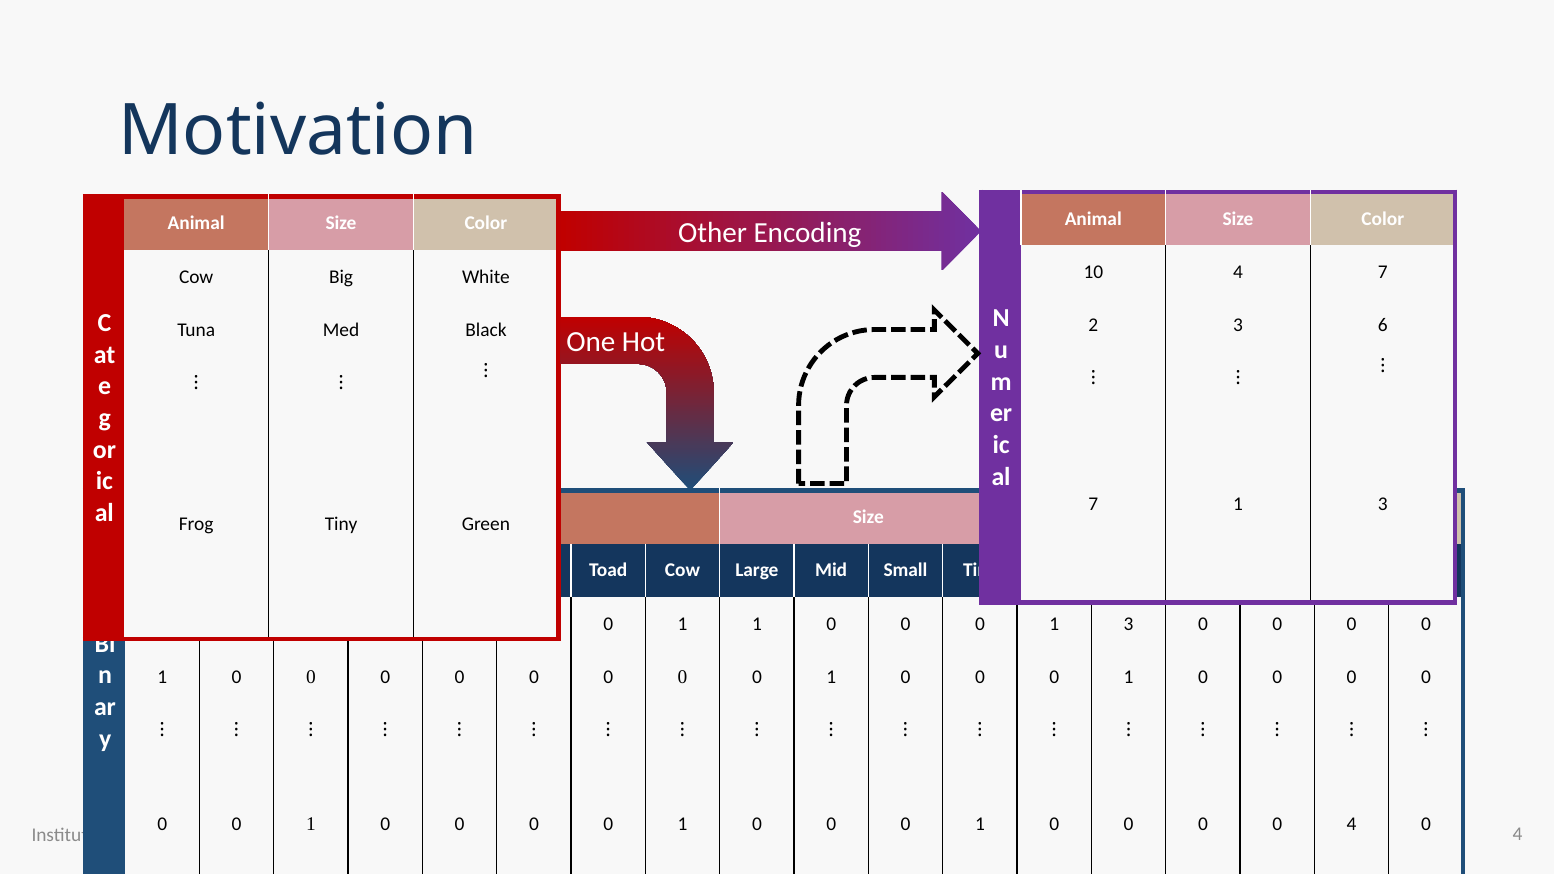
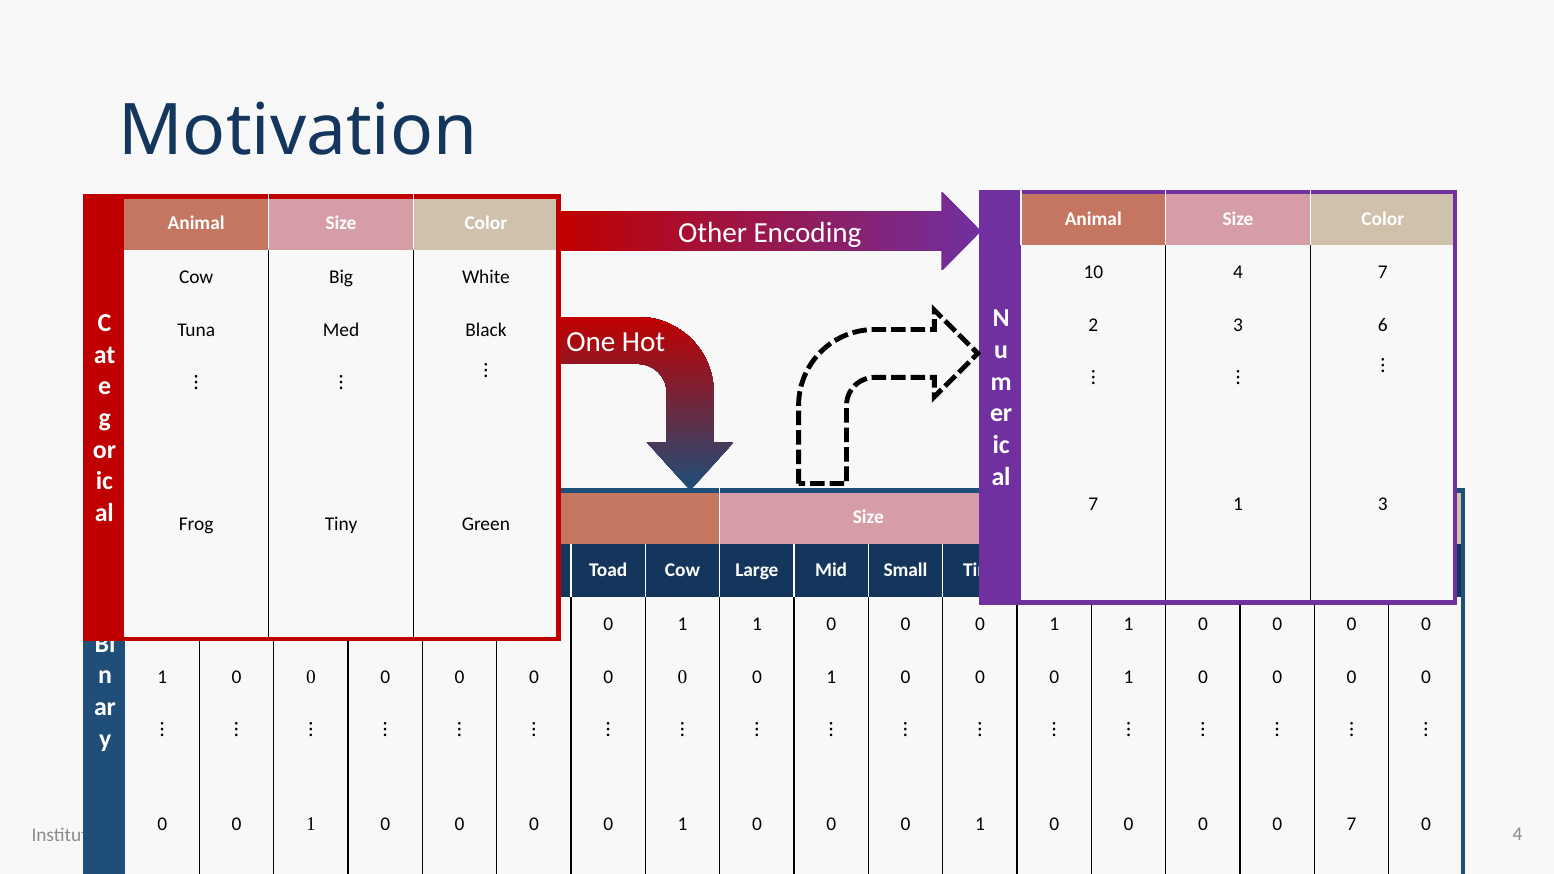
3: 3 -> 1 (1129, 624)
0 4: 4 -> 7 (1352, 824)
